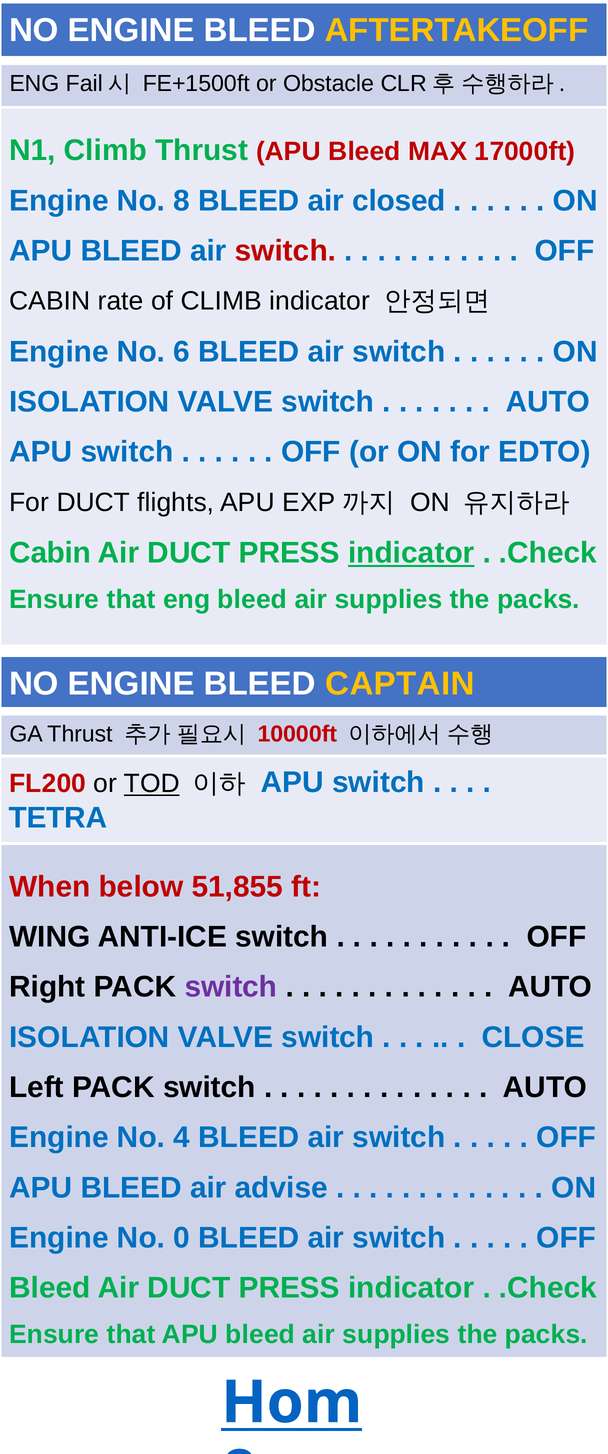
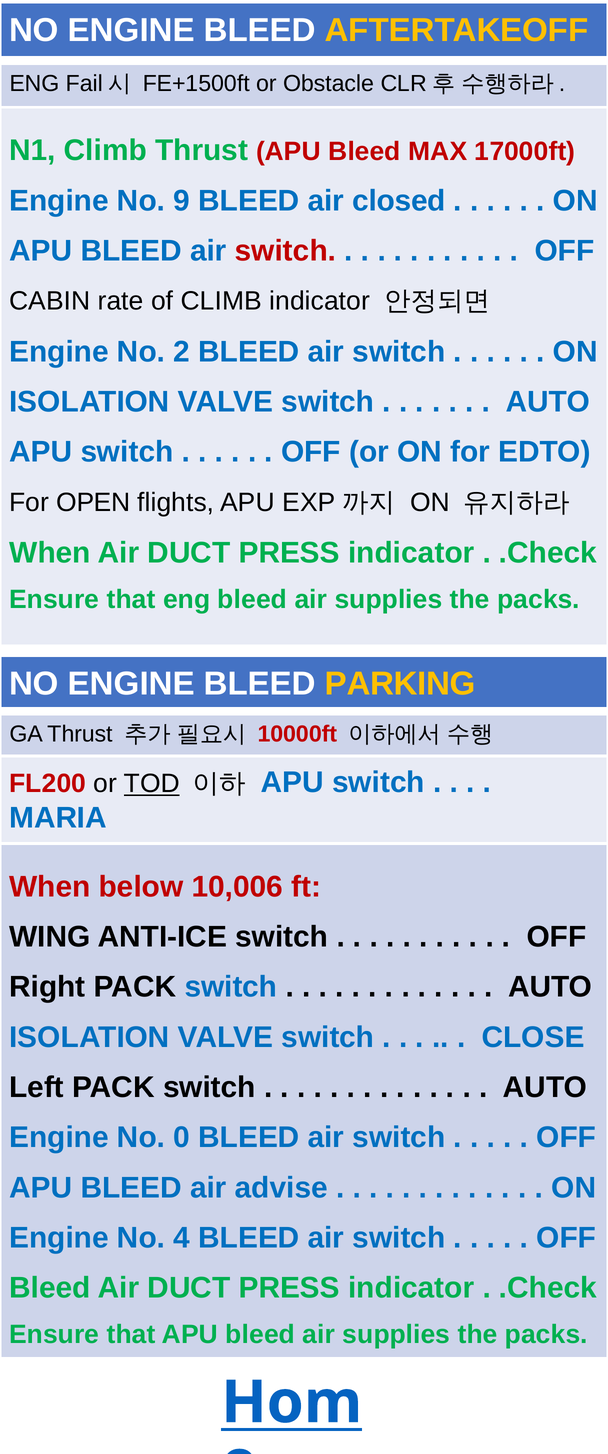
8: 8 -> 9 (182, 201)
6: 6 -> 2 (182, 352)
For DUCT: DUCT -> OPEN (93, 503)
Cabin: Cabin -> When (50, 553)
indicator underline: present -> none (411, 553)
CAPTAIN: CAPTAIN -> PARKING (400, 684)
TETRA: TETRA -> MARIA (58, 818)
51,855: 51,855 -> 10,006 (237, 887)
switch colour: purple -> blue (231, 988)
4: 4 -> 0 (182, 1138)
0: 0 -> 4 (182, 1238)
